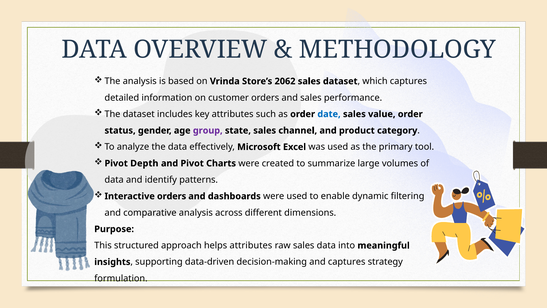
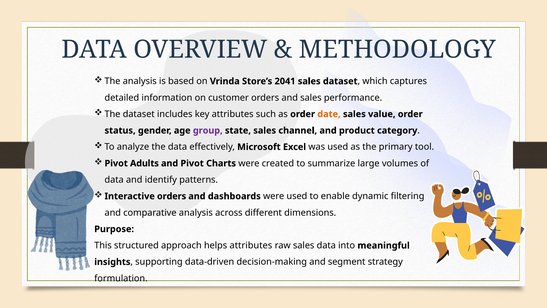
2062: 2062 -> 2041 (285, 81)
date colour: blue -> orange (329, 114)
Depth: Depth -> Adults (144, 163)
and captures: captures -> segment (347, 262)
